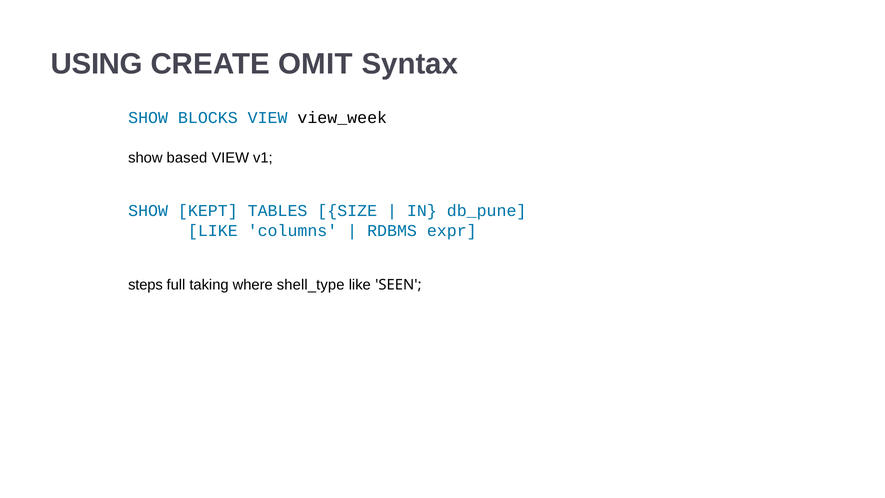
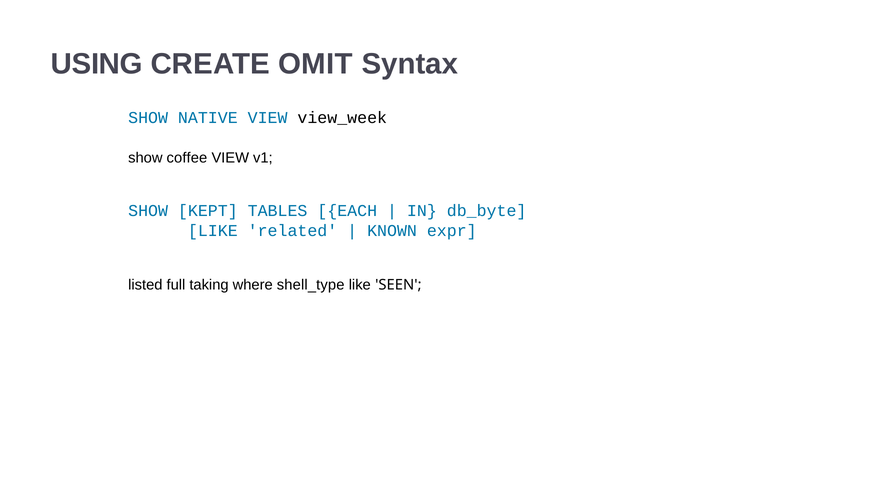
BLOCKS: BLOCKS -> NATIVE (208, 118)
based: based -> coffee (187, 158)
SIZE: SIZE -> EACH (347, 211)
db_pune: db_pune -> db_byte (487, 211)
columns: columns -> related (292, 231)
RDBMS: RDBMS -> KNOWN (392, 231)
steps: steps -> listed (145, 285)
